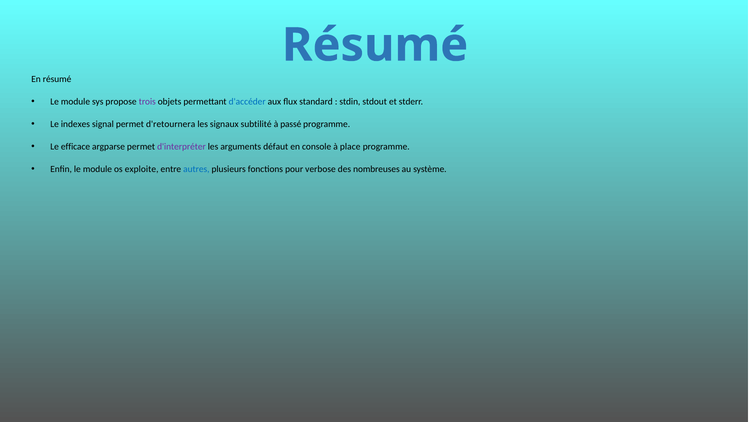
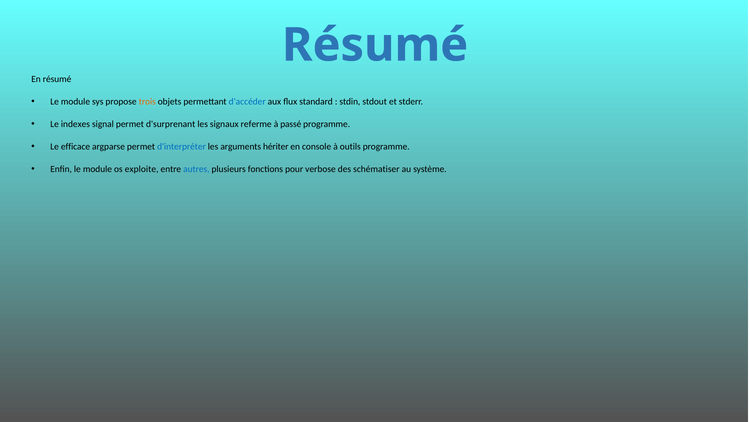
trois colour: purple -> orange (147, 102)
d'retournera: d'retournera -> d'surprenant (171, 124)
subtilité: subtilité -> referme (256, 124)
d'interpréter colour: purple -> blue (181, 147)
défaut: défaut -> hériter (276, 147)
place: place -> outils (350, 147)
nombreuses: nombreuses -> schématiser (376, 169)
